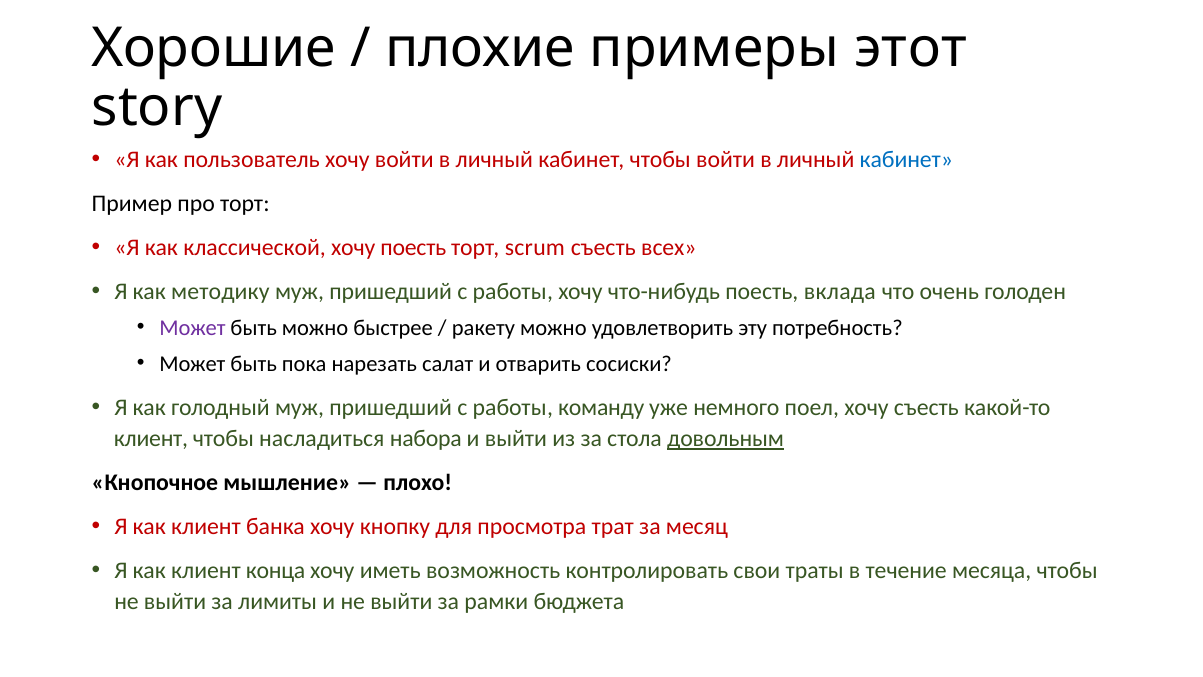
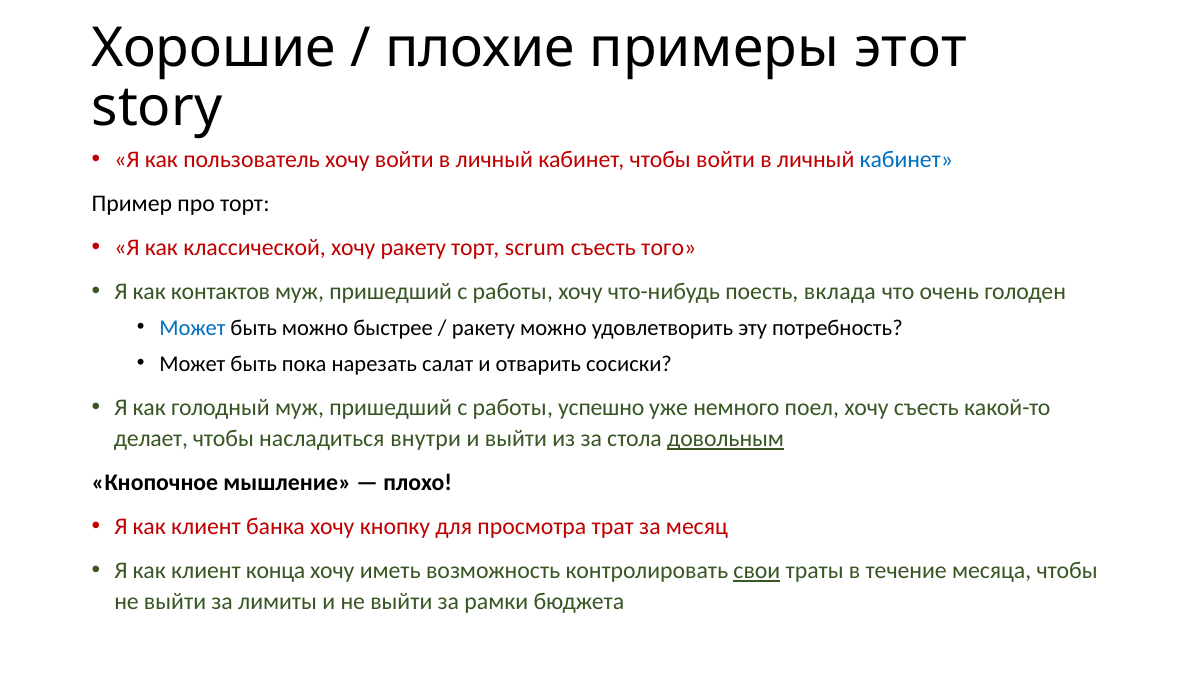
хочу поесть: поесть -> ракету (413, 247)
всех: всех -> того (669, 247)
методику: методику -> контактов (221, 291)
Может colour: purple -> blue (192, 328)
команду: команду -> успешно (601, 407)
клиент: клиент -> делает (151, 438)
набора: набора -> внутри (426, 438)
свои underline: none -> present (757, 570)
